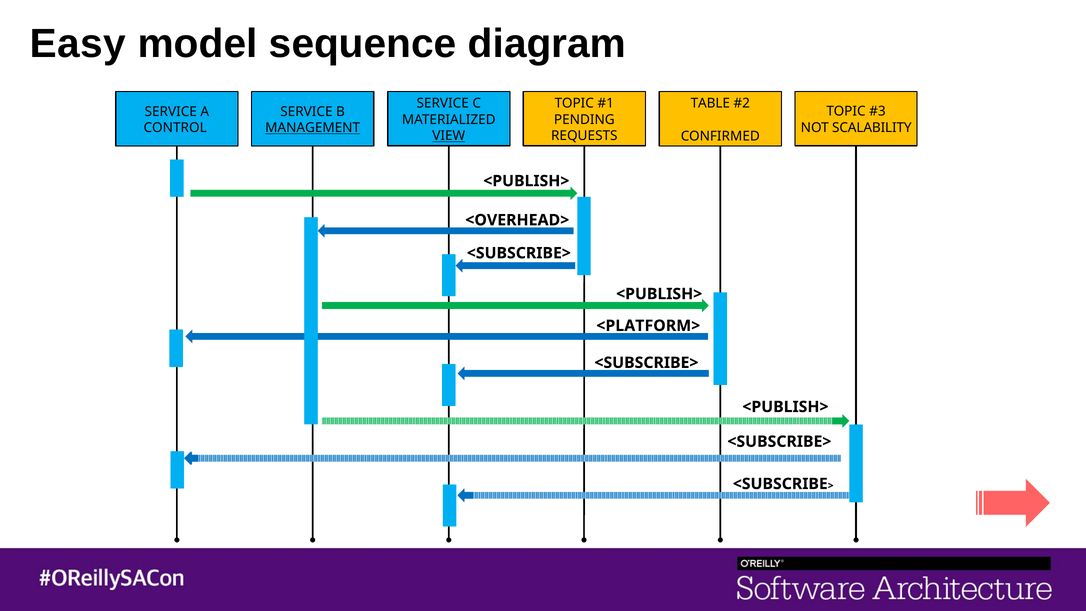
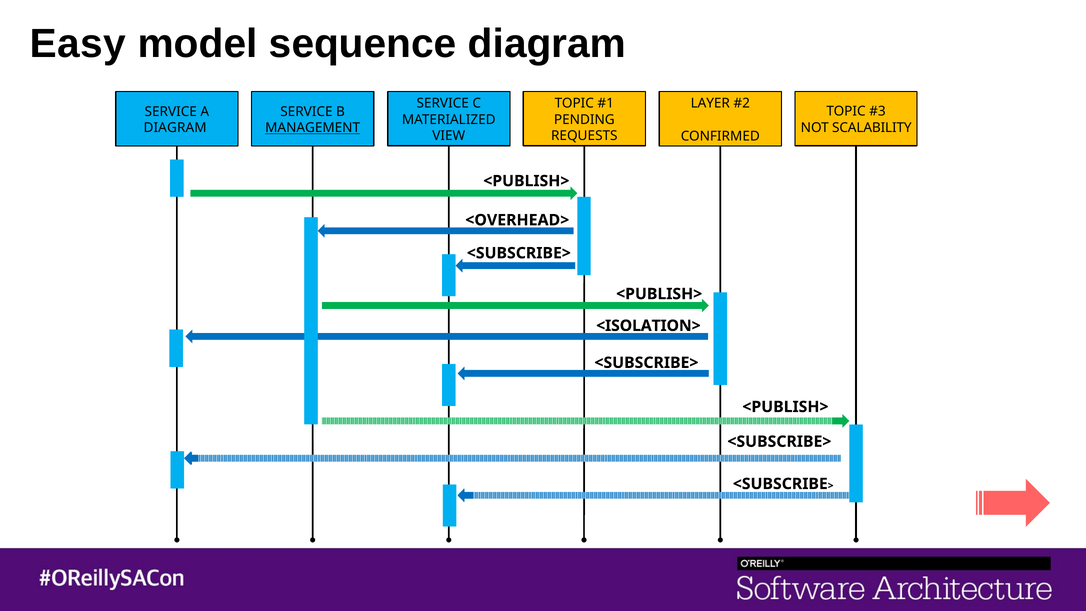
TABLE: TABLE -> LAYER (710, 103)
CONTROL: CONTROL -> DIAGRAM (175, 128)
VIEW underline: present -> none (449, 136)
<PLATFORM>: <PLATFORM> -> <ISOLATION> (648, 326)
